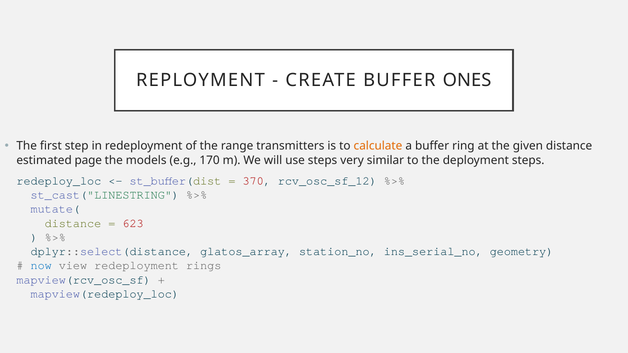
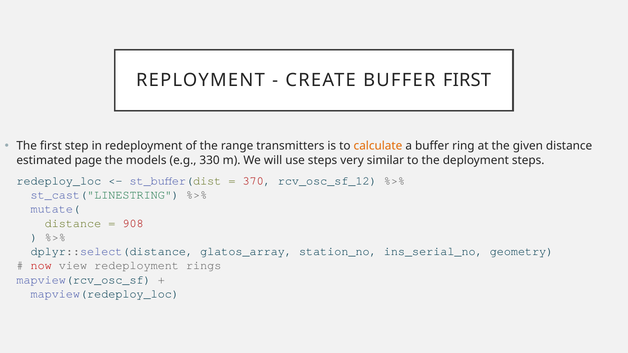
BUFFER ONES: ONES -> FIRST (467, 80)
170: 170 -> 330 (210, 160)
623: 623 -> 908 (133, 223)
now colour: blue -> red (41, 266)
